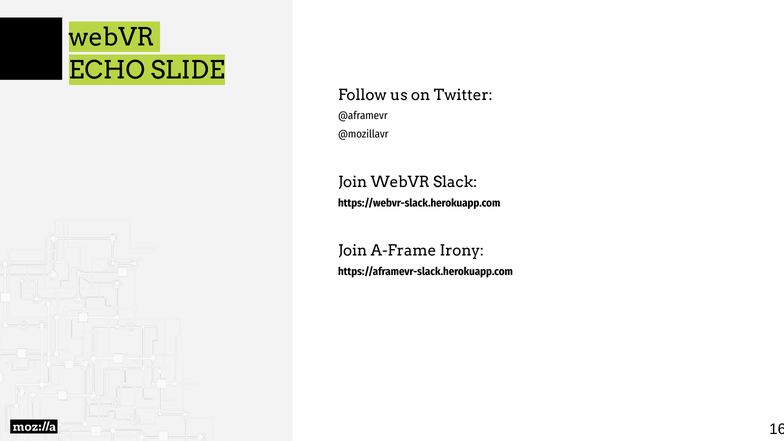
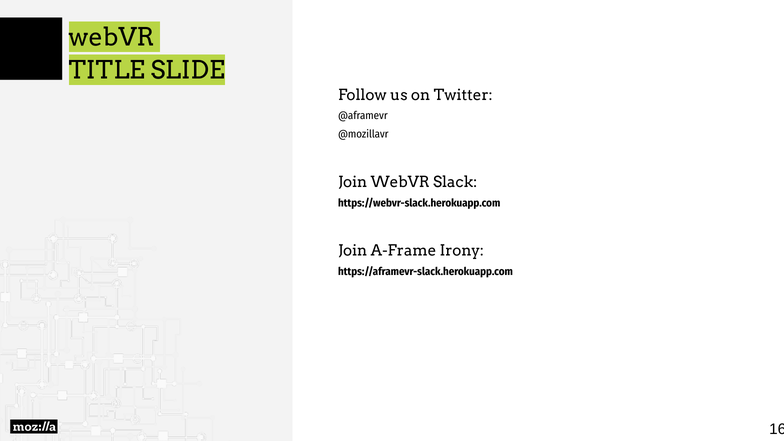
ECHO: ECHO -> TITLE (107, 70)
